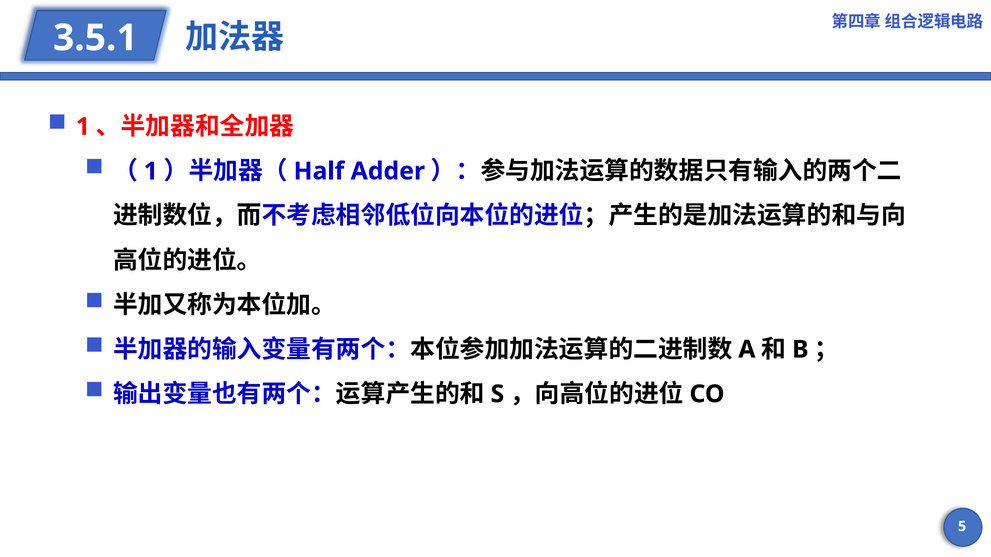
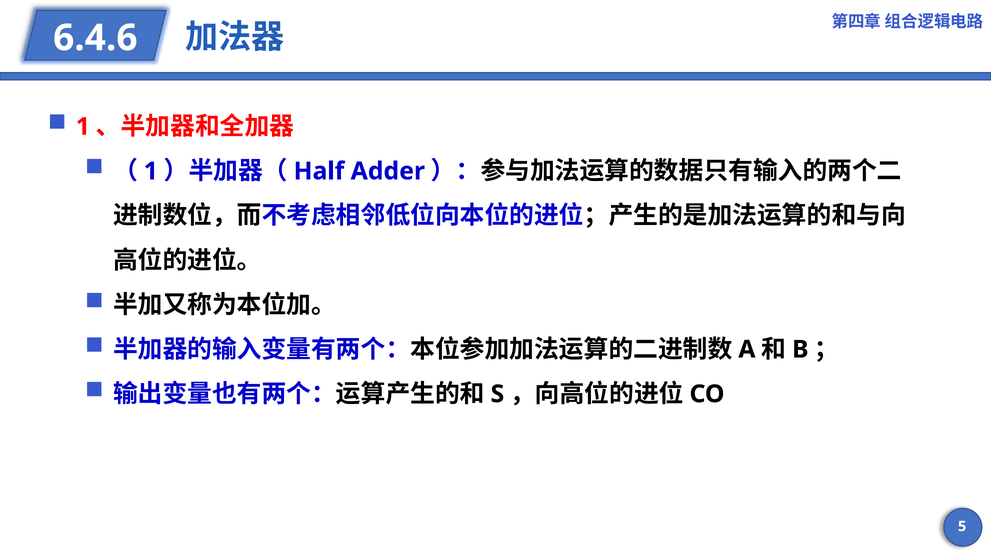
3.5.1: 3.5.1 -> 6.4.6 (95, 38)
